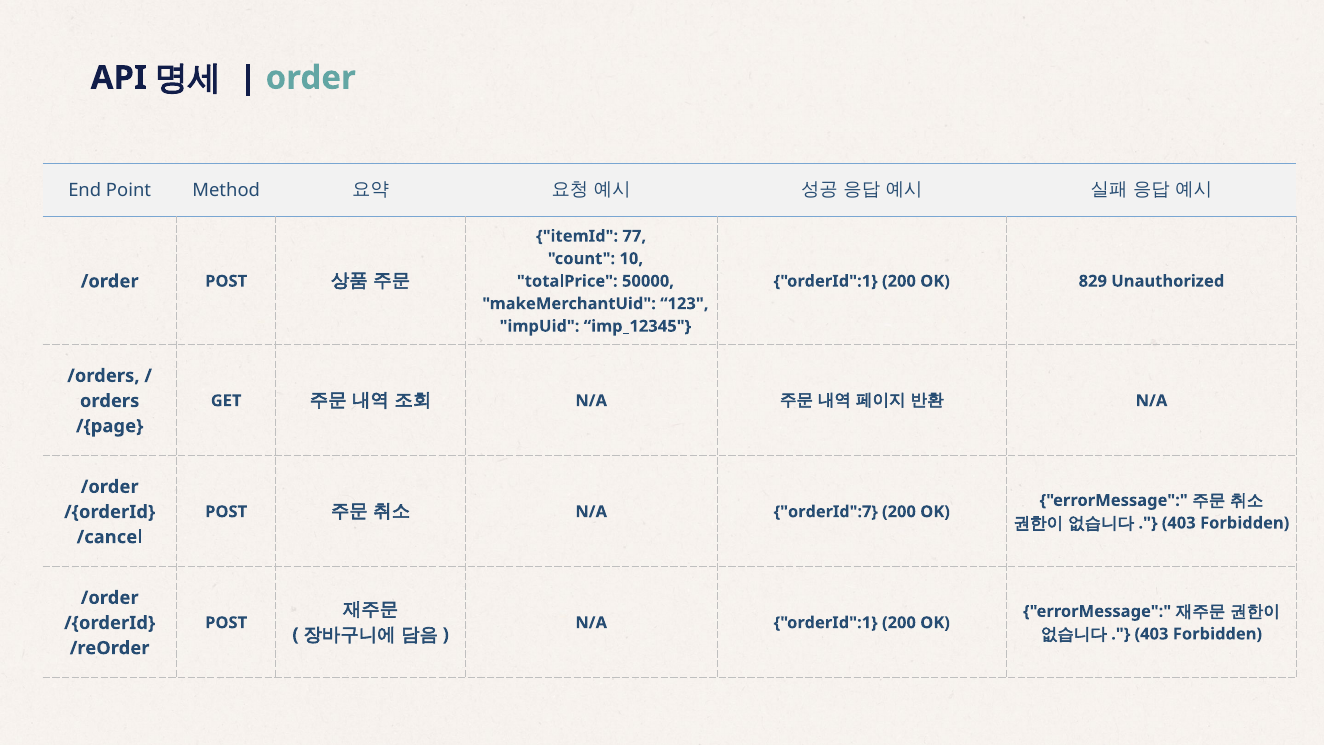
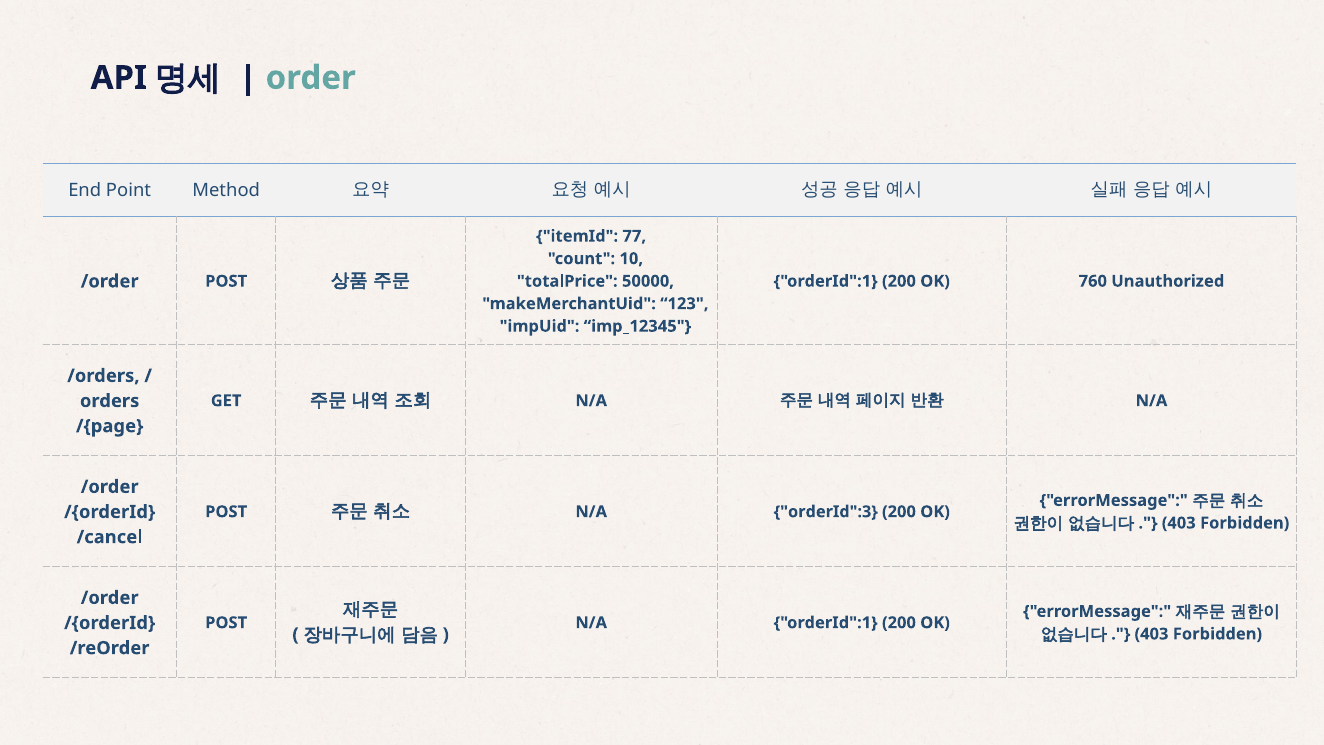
829: 829 -> 760 (1093, 281)
orderId":7: orderId":7 -> orderId":3 (826, 512)
